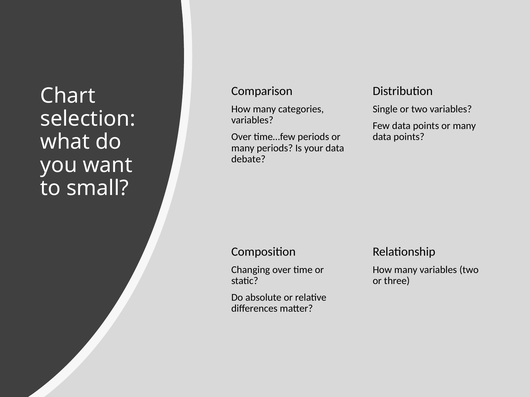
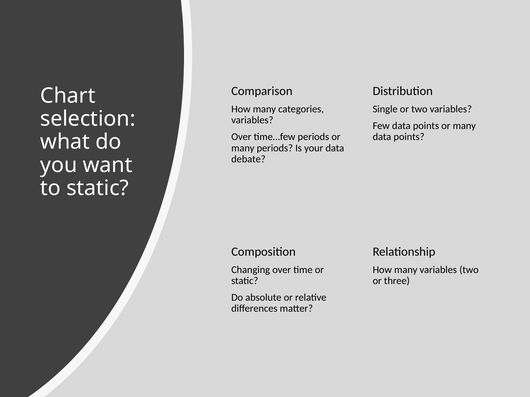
to small: small -> static (98, 188)
